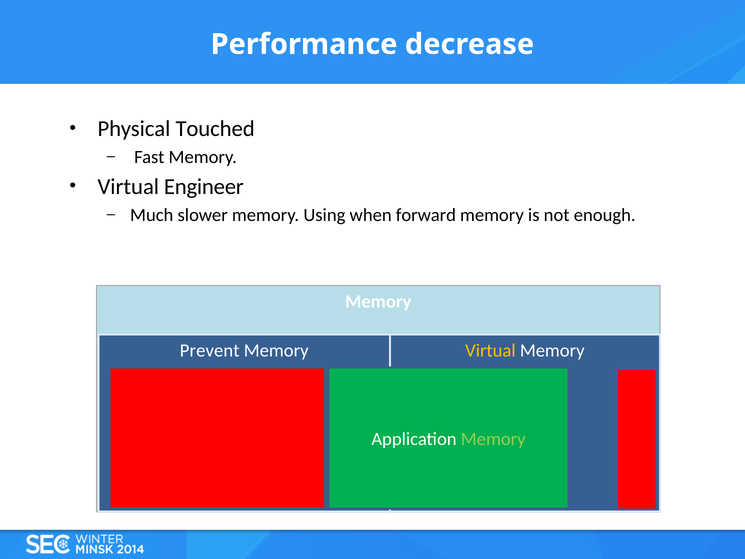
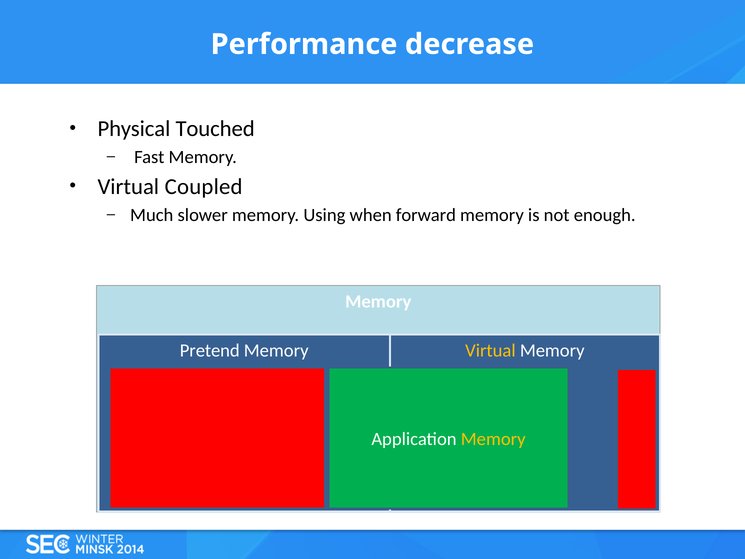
Engineer: Engineer -> Coupled (204, 187)
Prevent: Prevent -> Pretend (210, 351)
Memory colour: light green -> yellow (493, 439)
